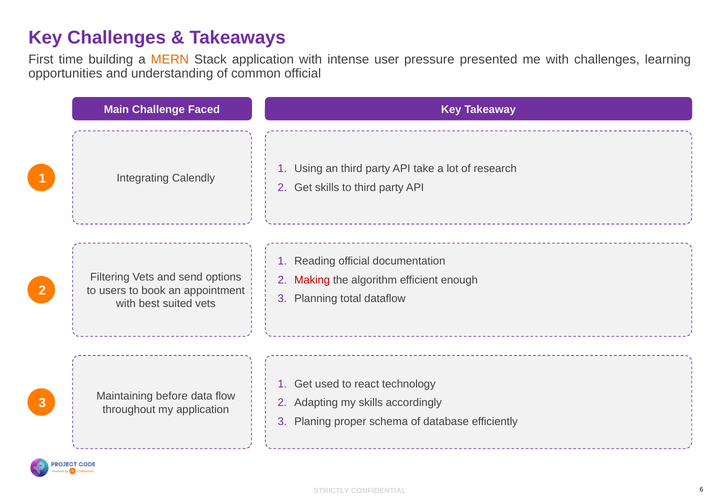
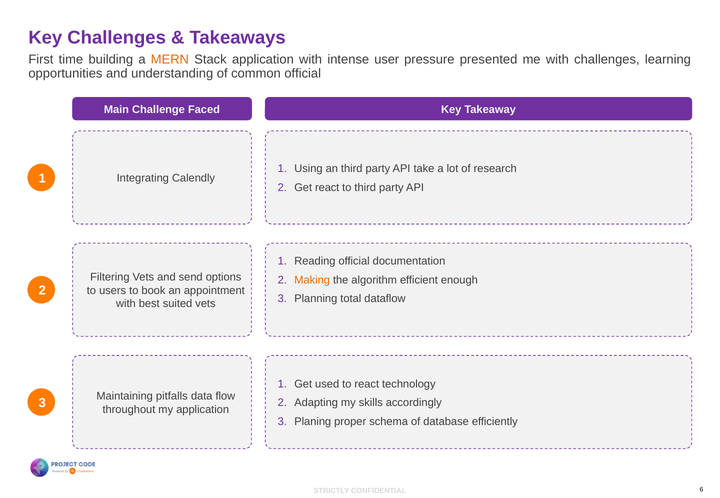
Get skills: skills -> react (327, 188)
Making colour: red -> orange (312, 280)
before: before -> pitfalls (172, 396)
